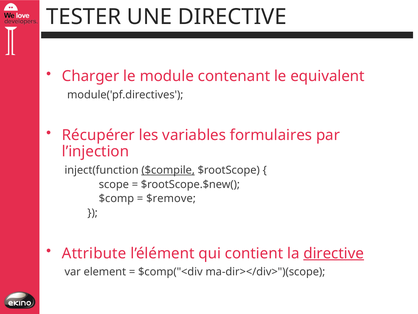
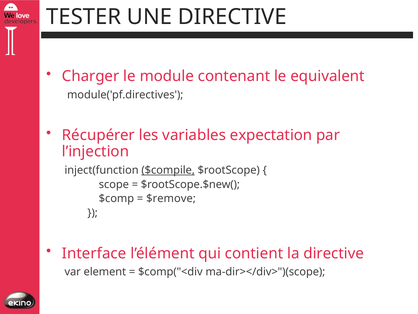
formulaires: formulaires -> expectation (271, 135)
Attribute: Attribute -> Interface (94, 253)
directive underline: present -> none (334, 253)
